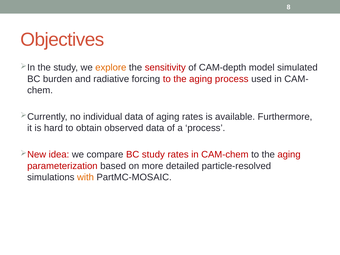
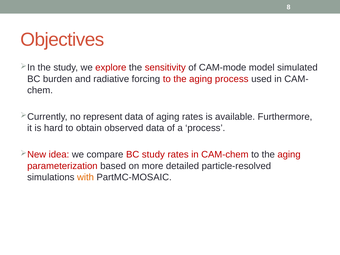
explore colour: orange -> red (111, 68)
CAM-depth: CAM-depth -> CAM-mode (223, 68)
individual: individual -> represent (103, 117)
